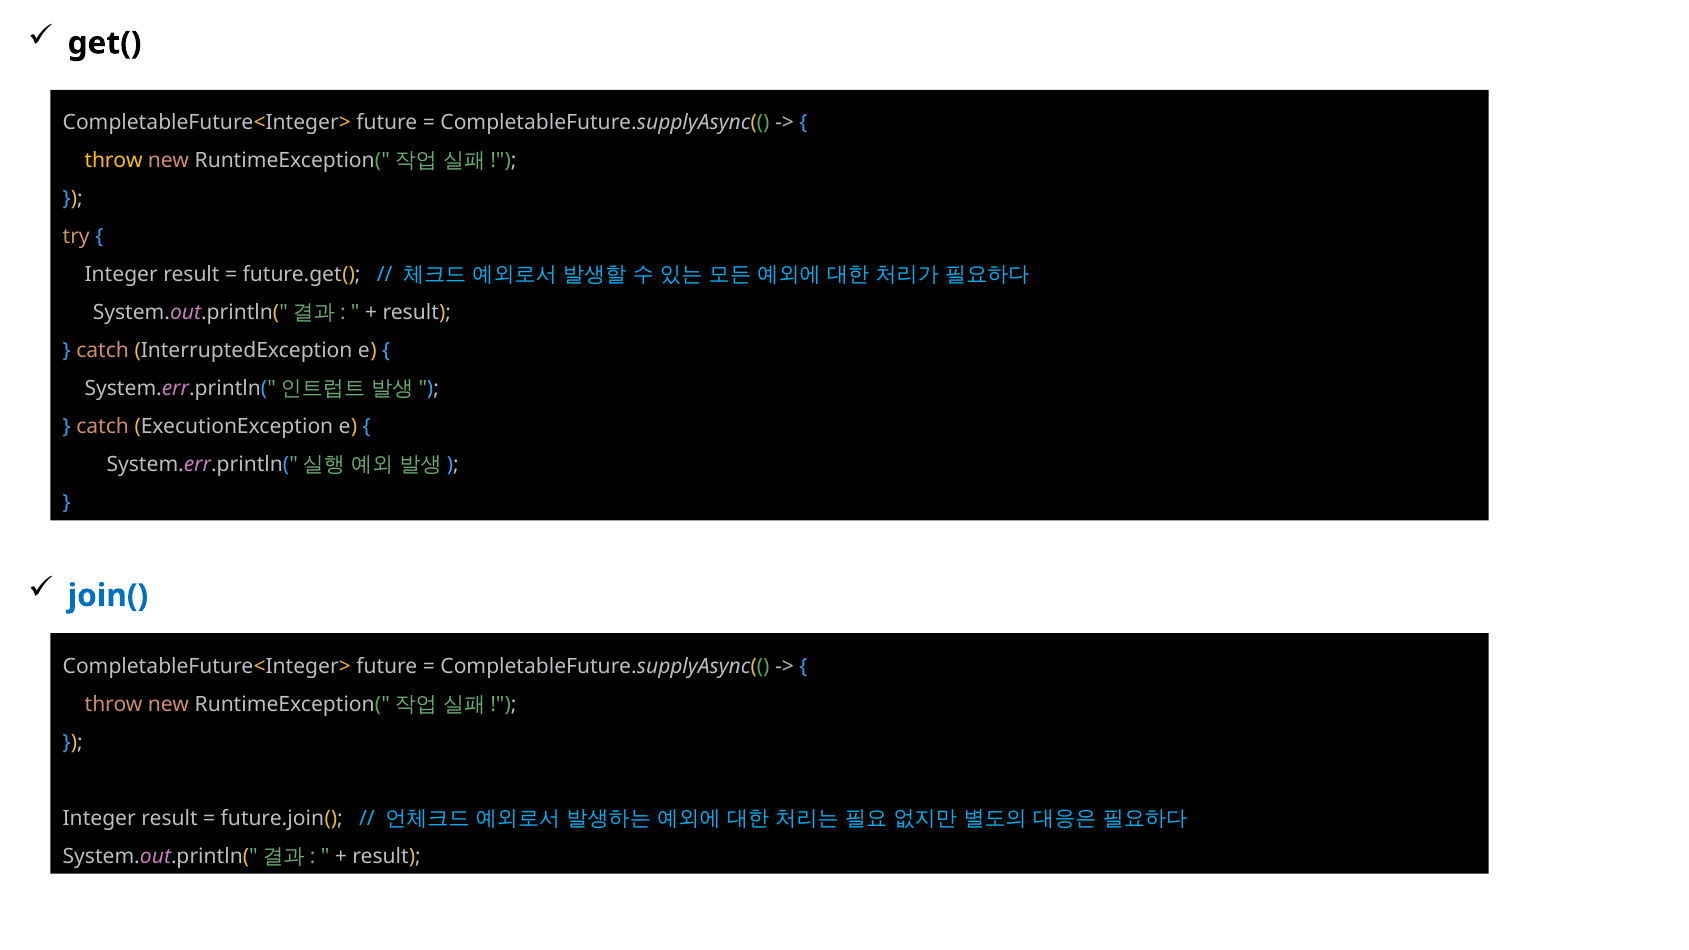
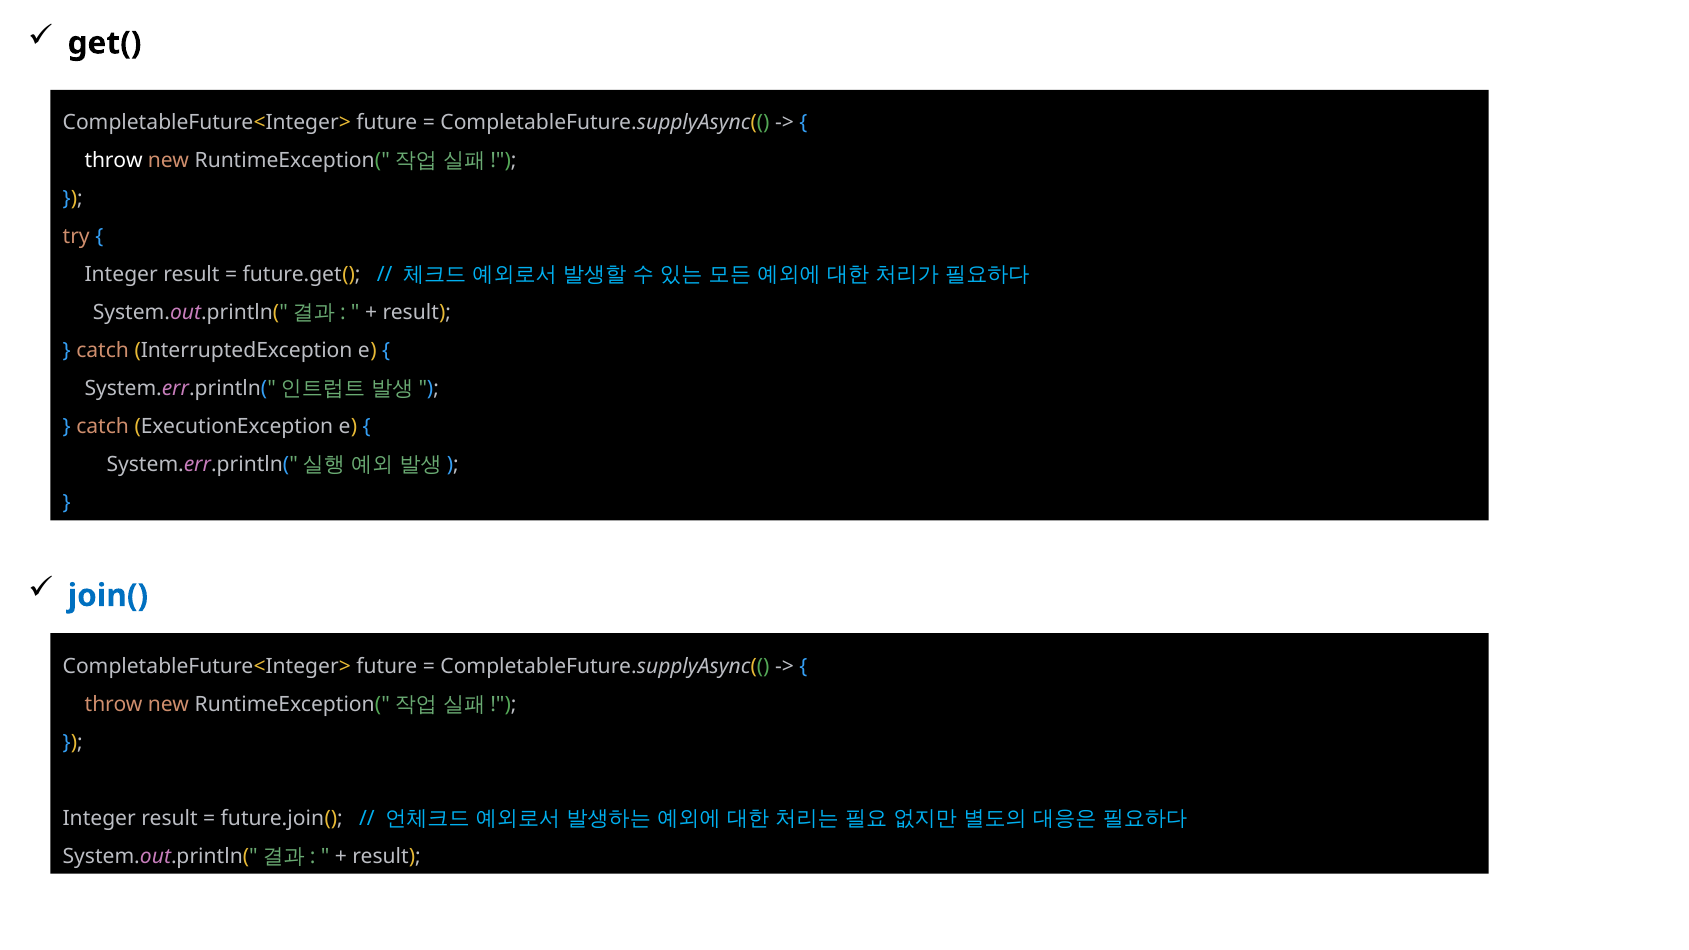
throw colour: yellow -> white (114, 161)
